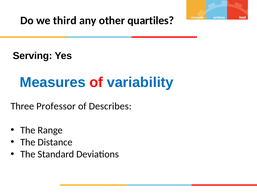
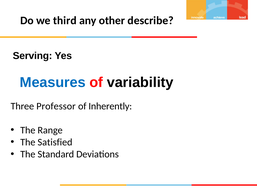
quartiles: quartiles -> describe (151, 20)
variability colour: blue -> black (140, 82)
Describes: Describes -> Inherently (110, 106)
Distance: Distance -> Satisfied (55, 142)
